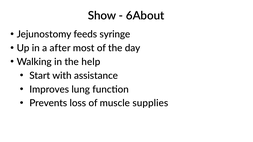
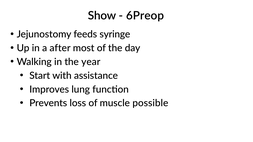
6About: 6About -> 6Preop (145, 16)
help: help -> year (91, 62)
supplies: supplies -> possible (150, 103)
